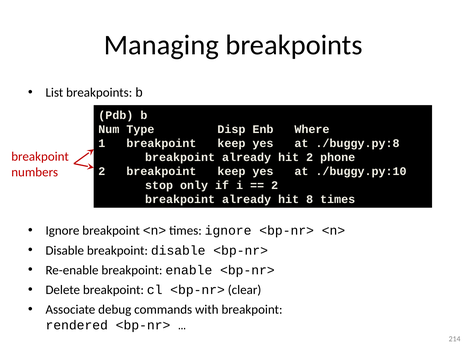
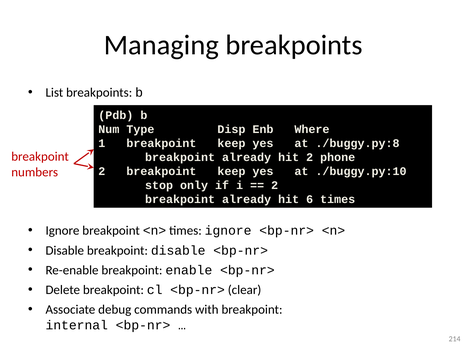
8: 8 -> 6 (310, 199)
rendered: rendered -> internal (77, 325)
